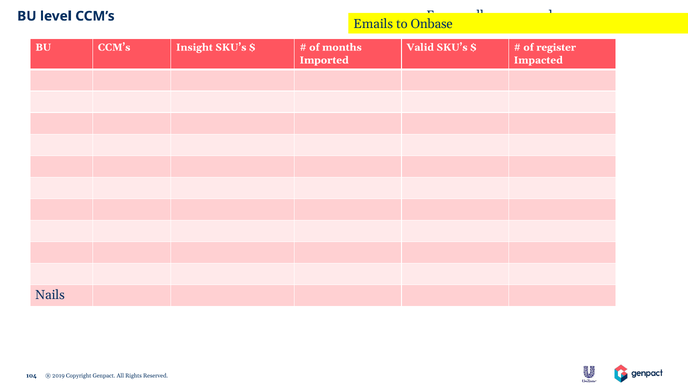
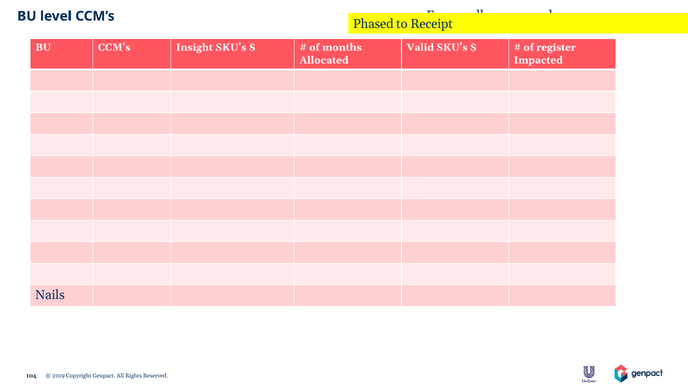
Emails: Emails -> Phased (373, 24)
Onbase: Onbase -> Receipt (432, 24)
Imported: Imported -> Allocated (324, 60)
